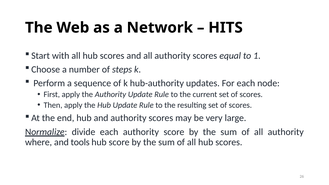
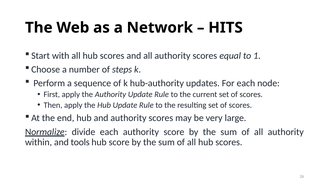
where: where -> within (39, 142)
